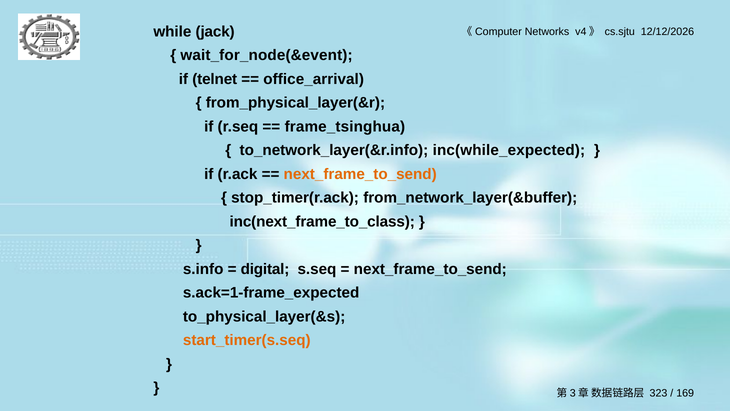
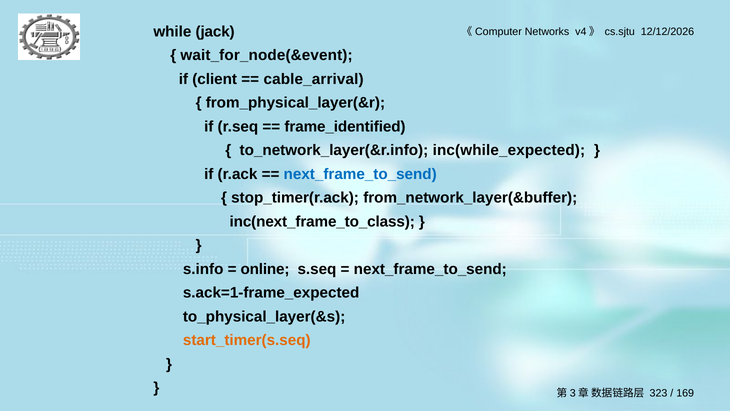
telnet: telnet -> client (215, 79)
office_arrival: office_arrival -> cable_arrival (314, 79)
frame_tsinghua: frame_tsinghua -> frame_identified (345, 126)
next_frame_to_send colour: orange -> blue (360, 174)
digital: digital -> online (265, 269)
